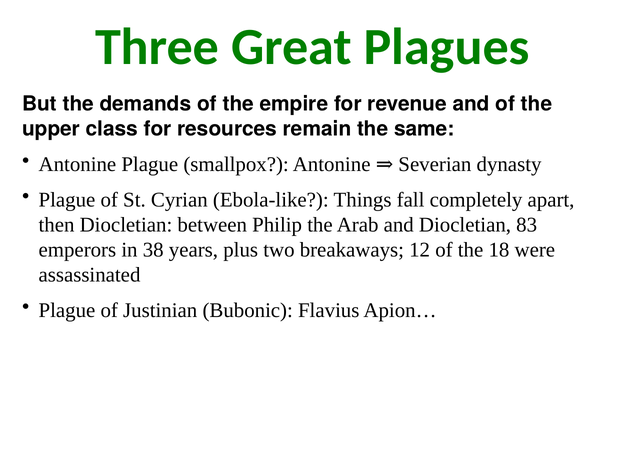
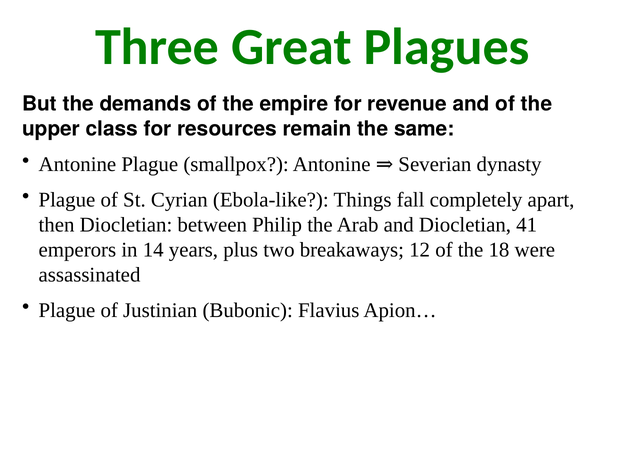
83: 83 -> 41 (527, 225)
38: 38 -> 14 (153, 250)
